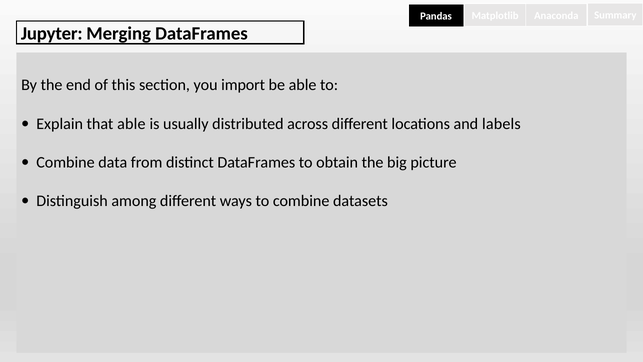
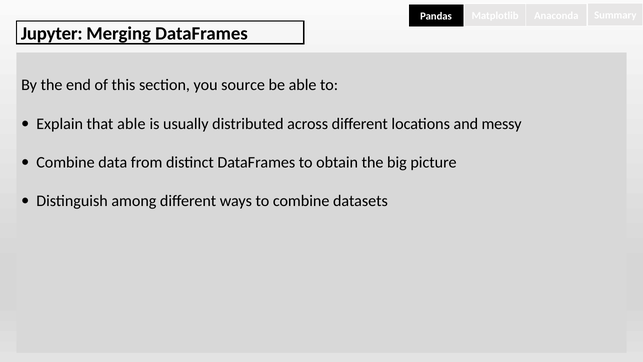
import: import -> source (243, 85)
labels: labels -> messy (502, 124)
